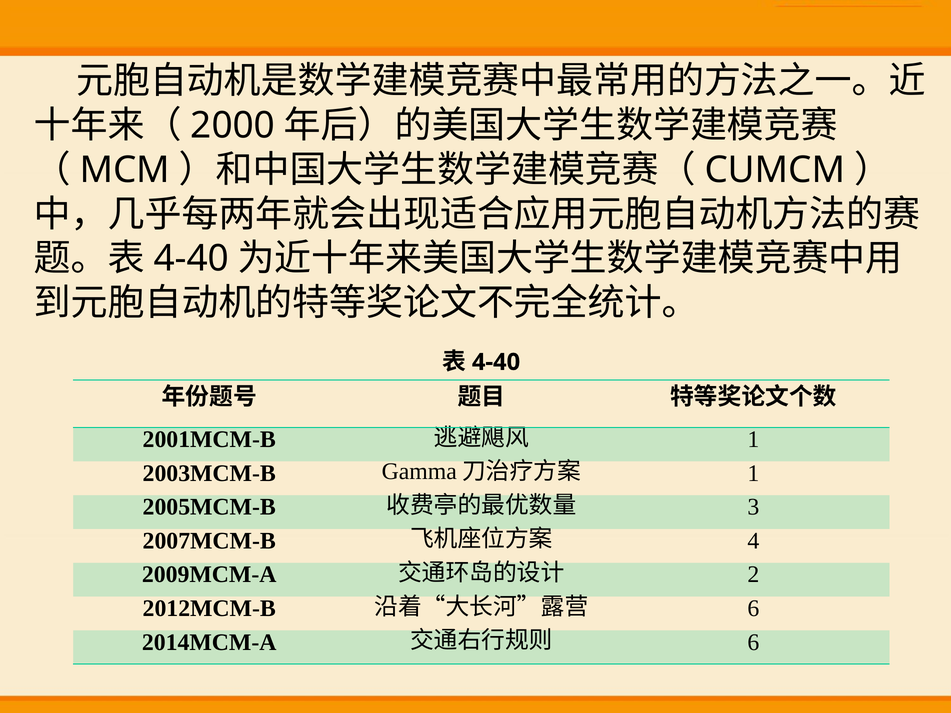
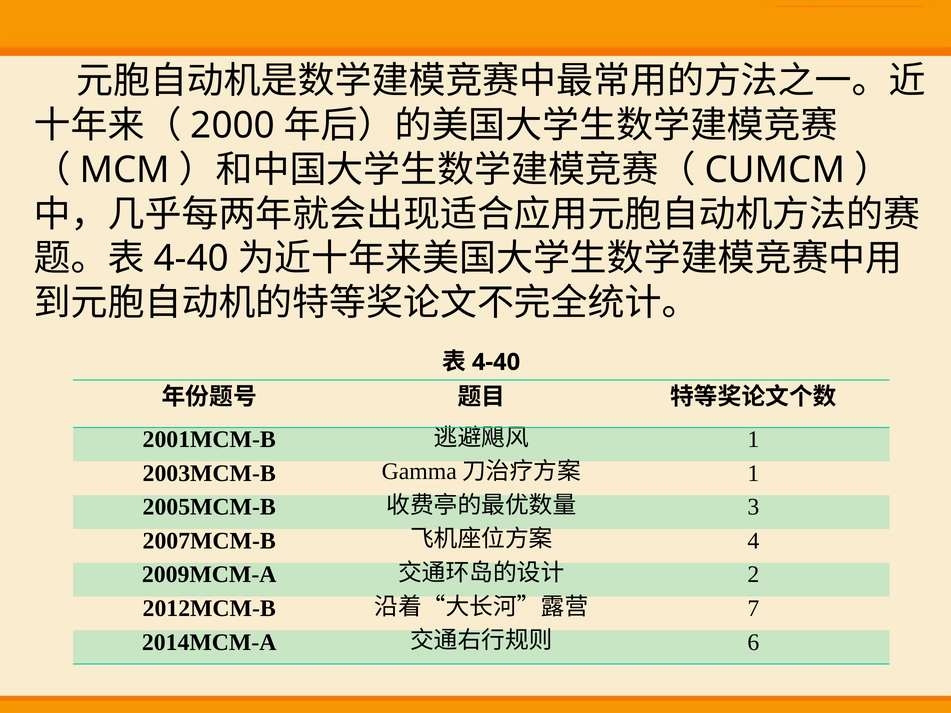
6: 6 -> 7 (753, 609)
